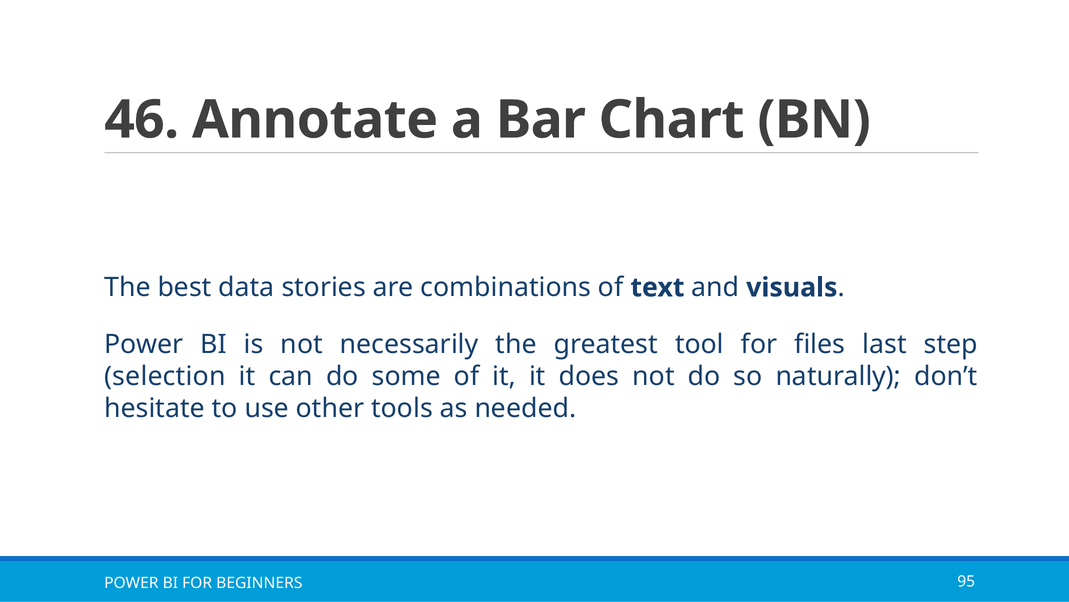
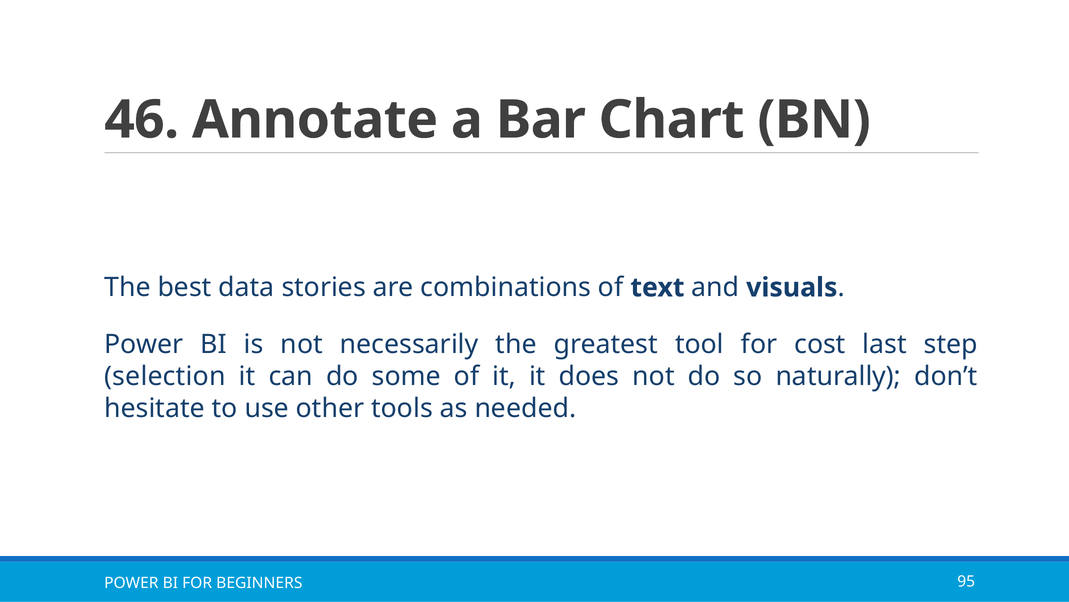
files: files -> cost (820, 344)
